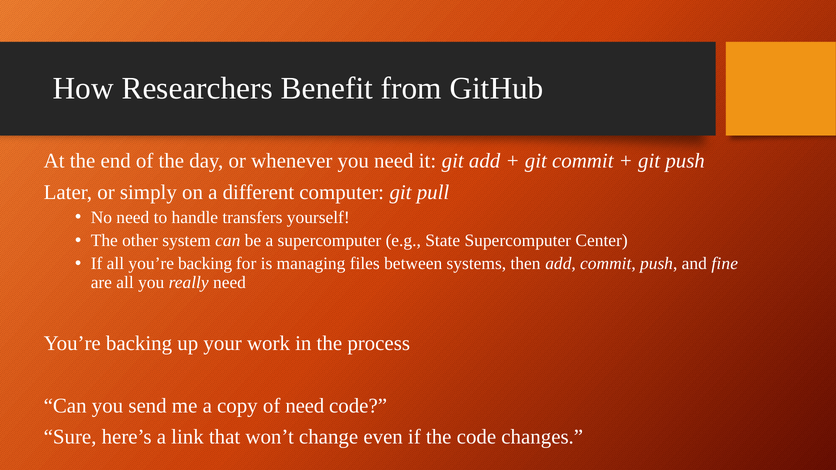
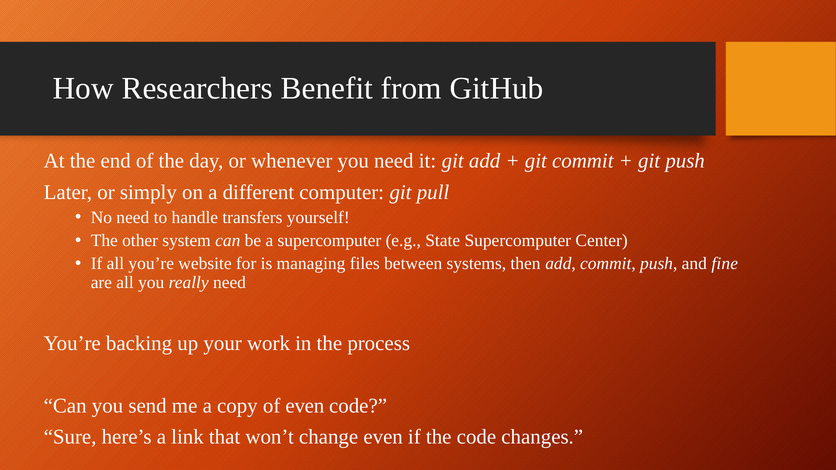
all you’re backing: backing -> website (205, 264)
of need: need -> even (305, 406)
